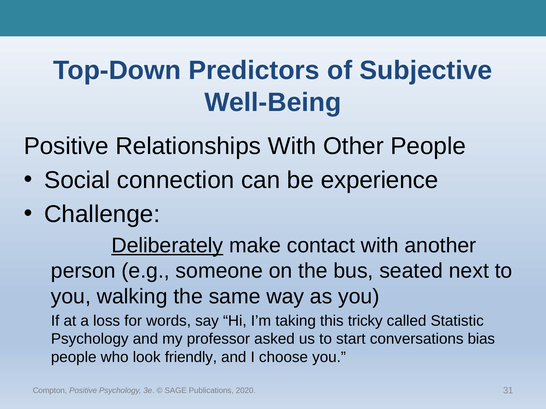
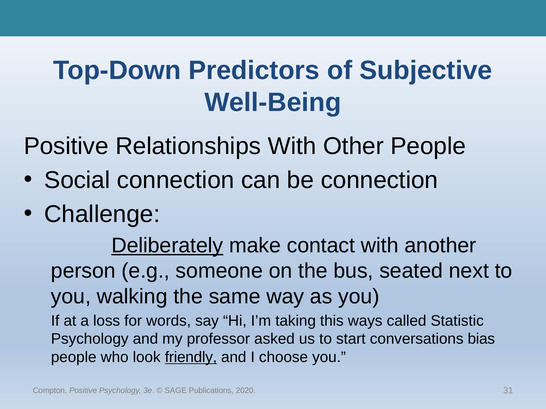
be experience: experience -> connection (379, 180)
tricky: tricky -> ways (365, 321)
friendly underline: none -> present (191, 358)
